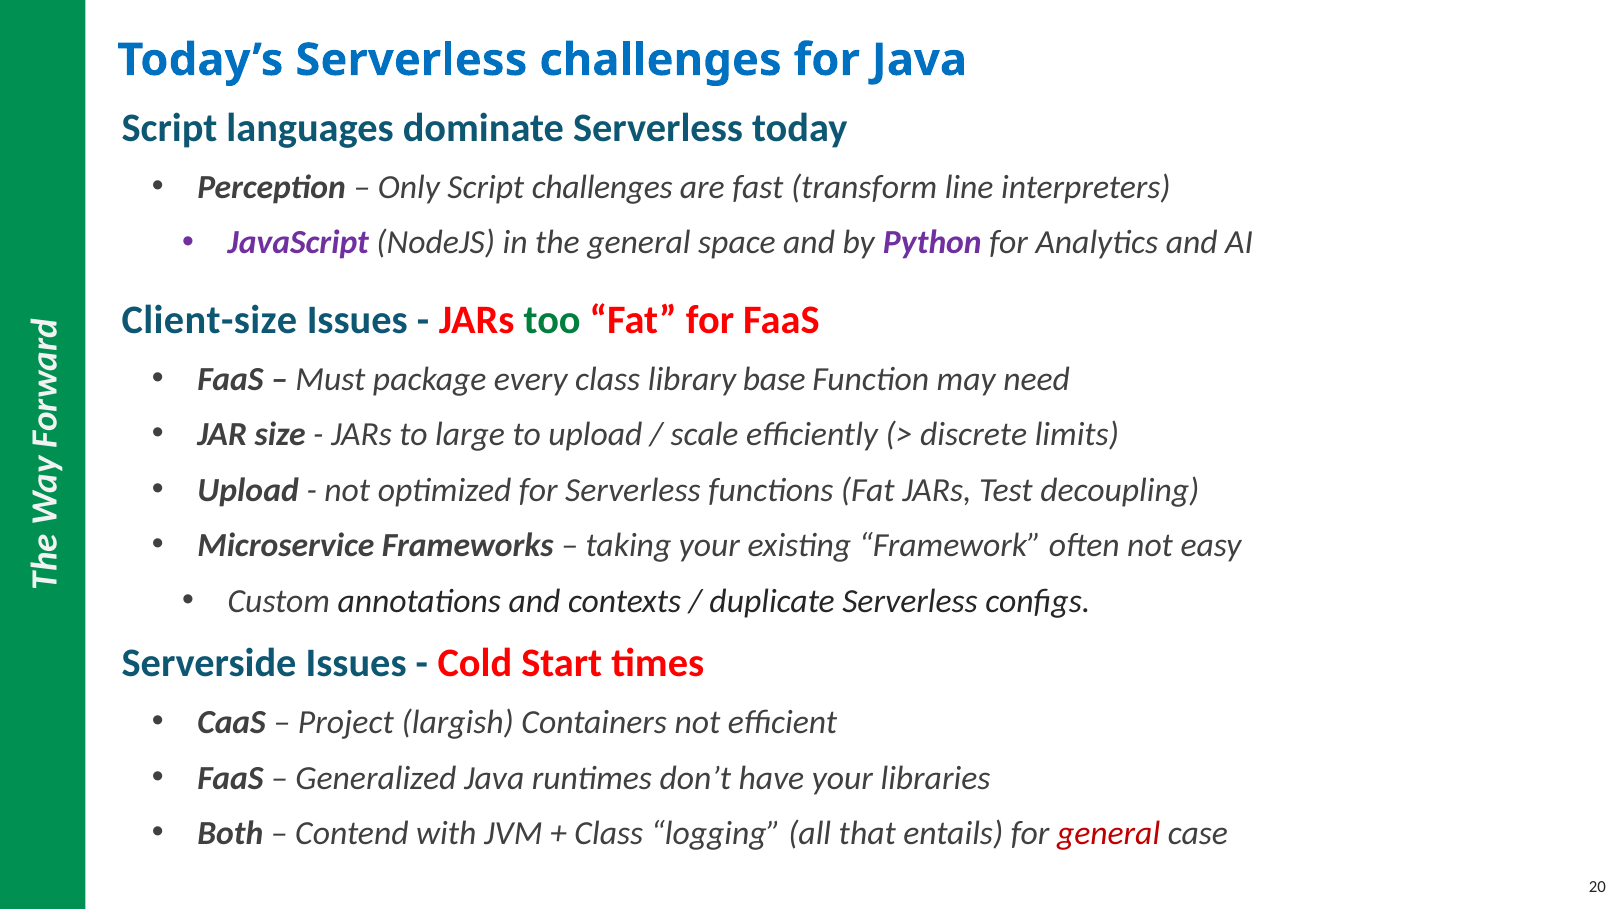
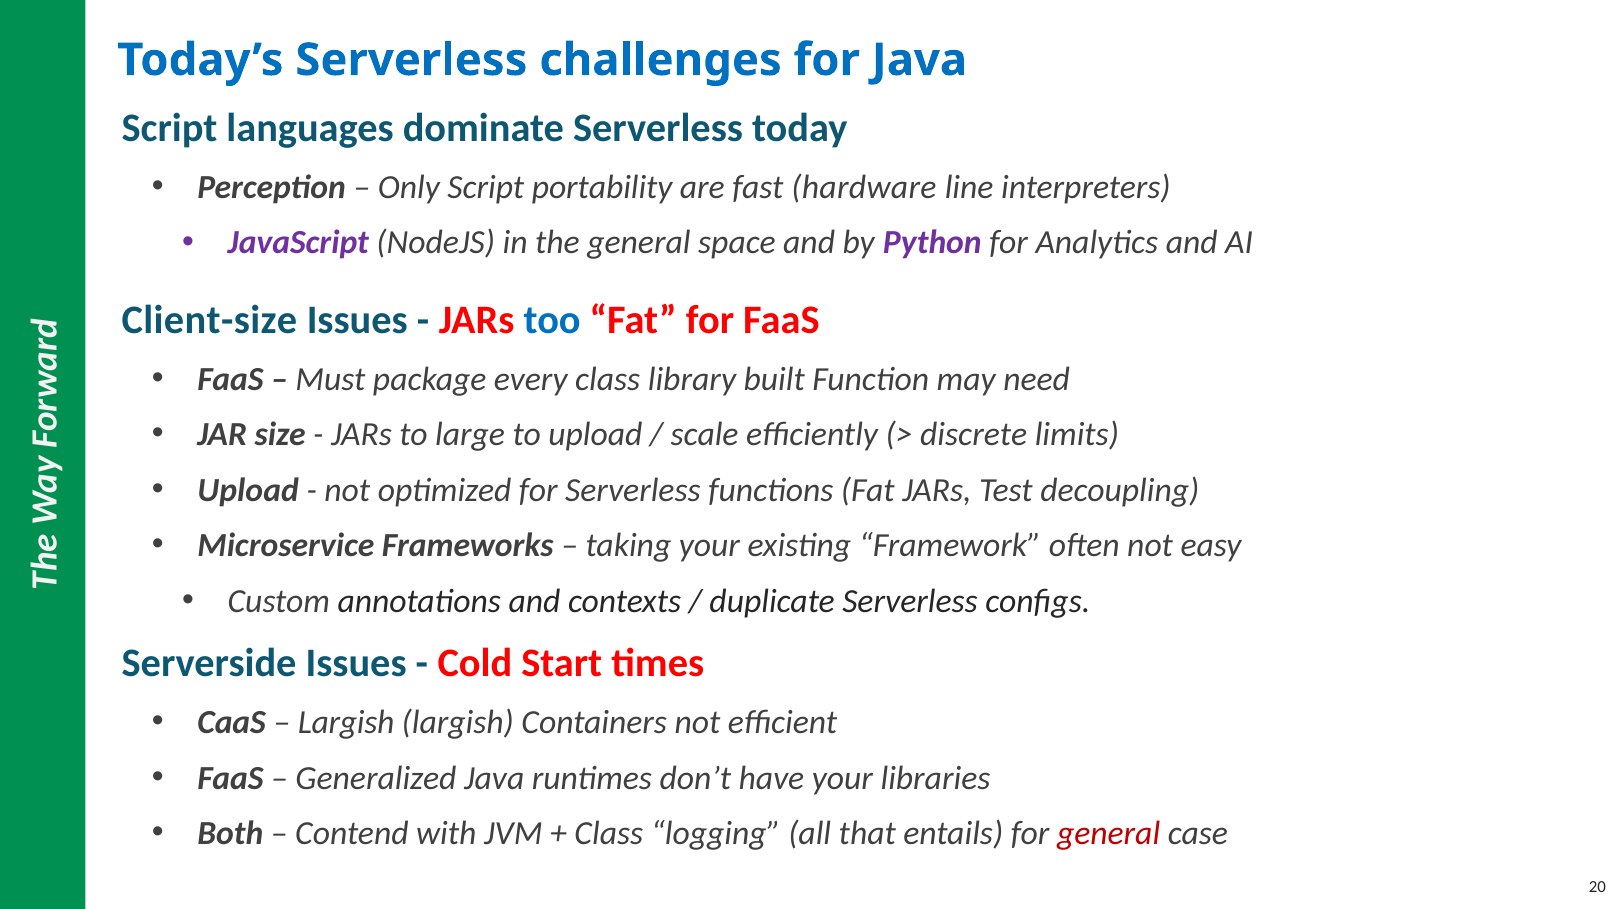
Script challenges: challenges -> portability (602, 187)
transform: transform -> hardware (864, 187)
too colour: green -> blue (552, 320)
base: base -> built (774, 379)
Project: Project -> Largish (346, 723)
